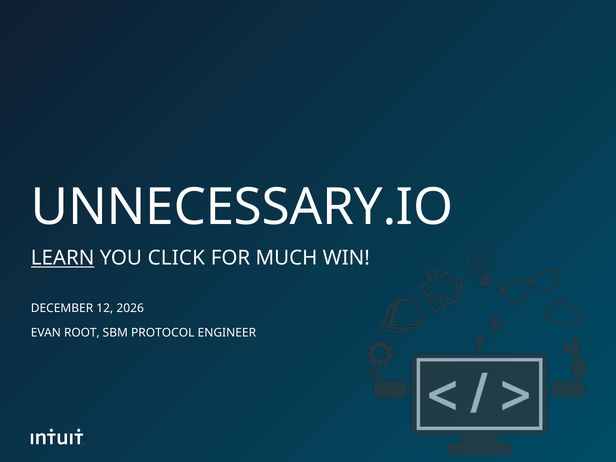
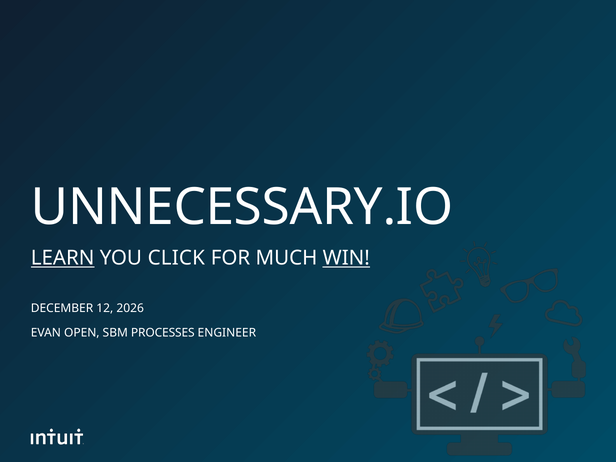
WIN underline: none -> present (346, 258)
ROOT: ROOT -> OPEN (82, 333)
PROTOCOL: PROTOCOL -> PROCESSES (163, 333)
